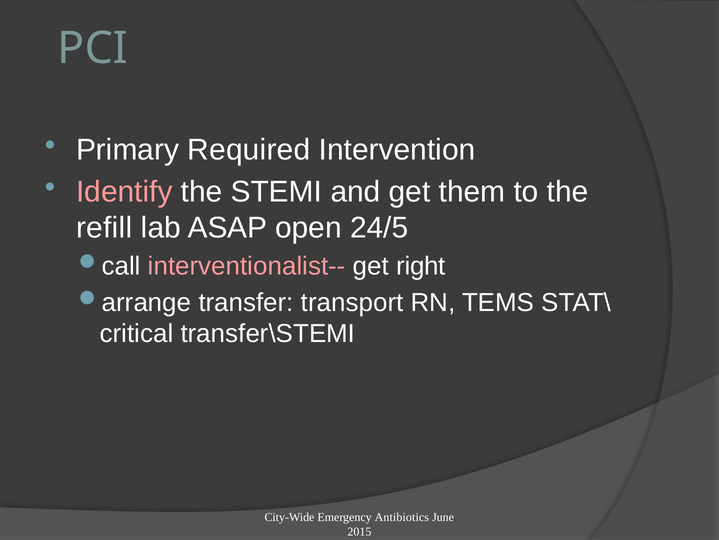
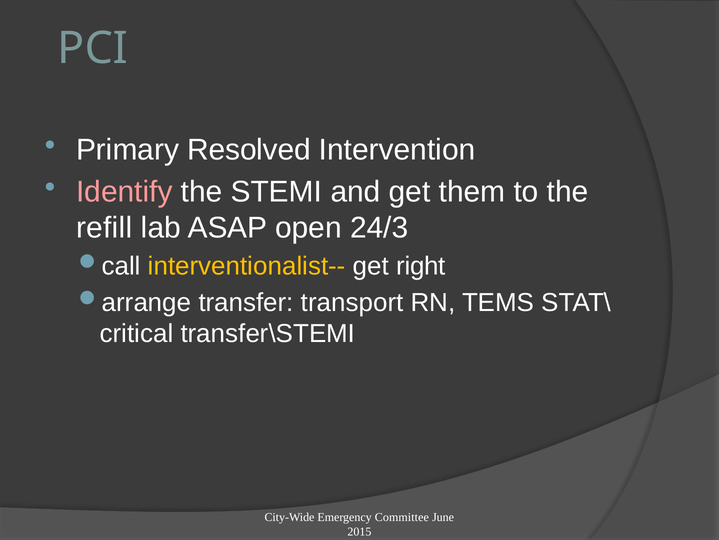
Required: Required -> Resolved (249, 149)
24/5: 24/5 -> 24/3 (379, 227)
interventionalist-- colour: pink -> yellow (247, 266)
Antibiotics: Antibiotics -> Committee (402, 517)
